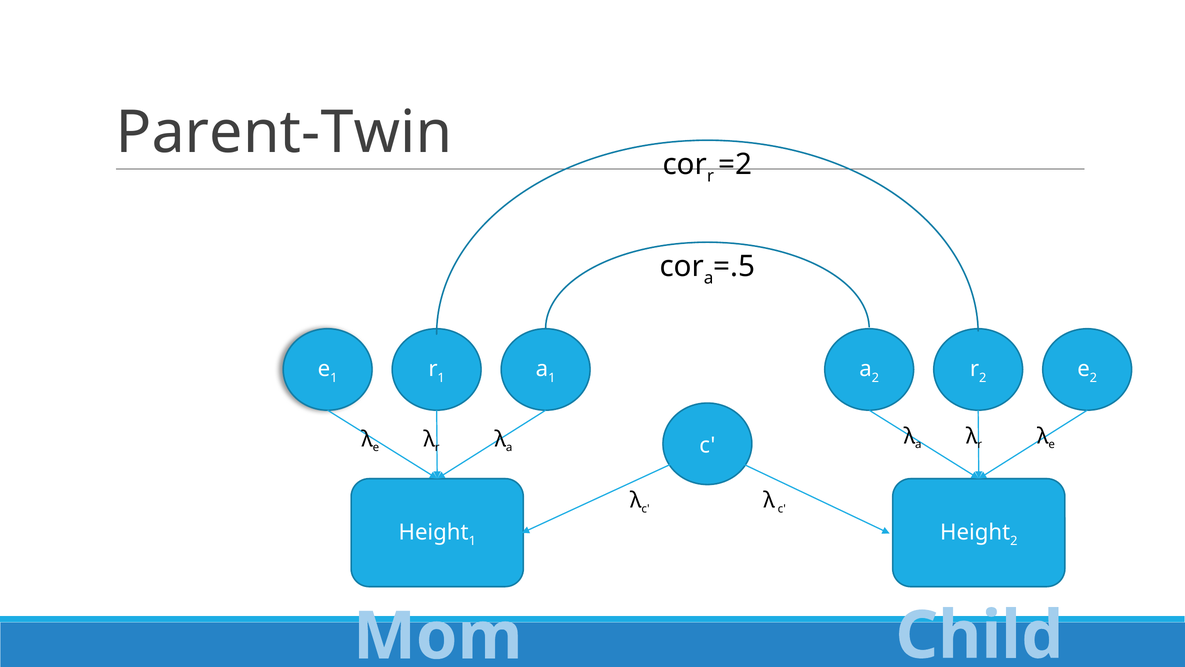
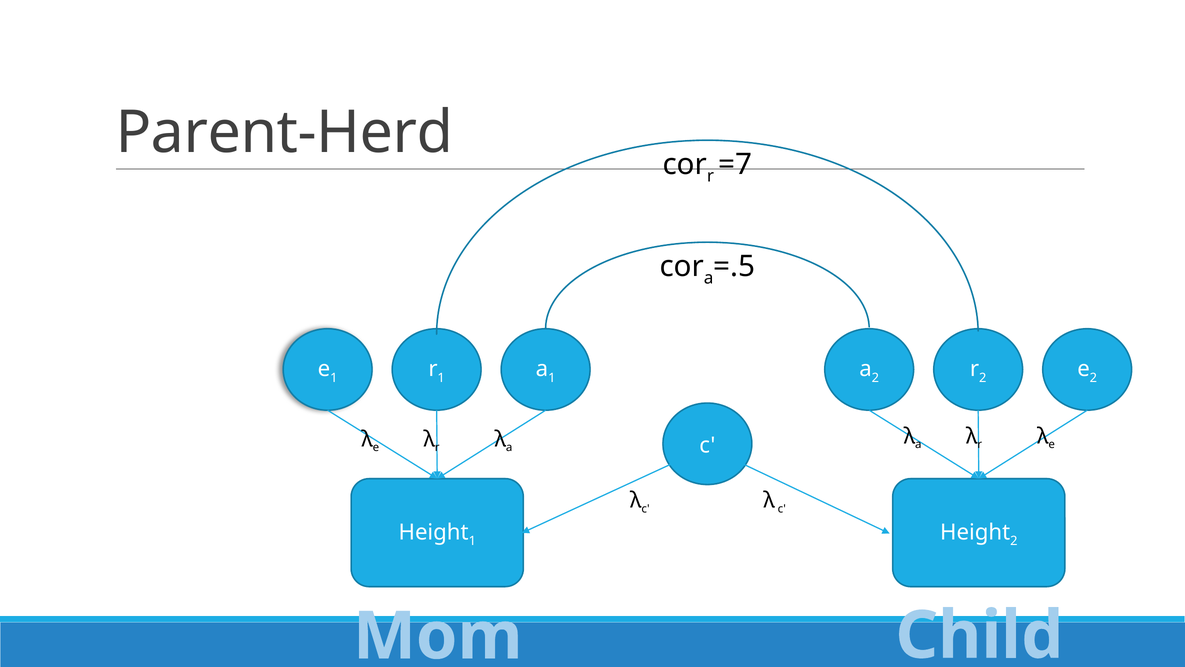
Parent-Twin: Parent-Twin -> Parent-Herd (284, 133)
=2: =2 -> =7 (735, 164)
